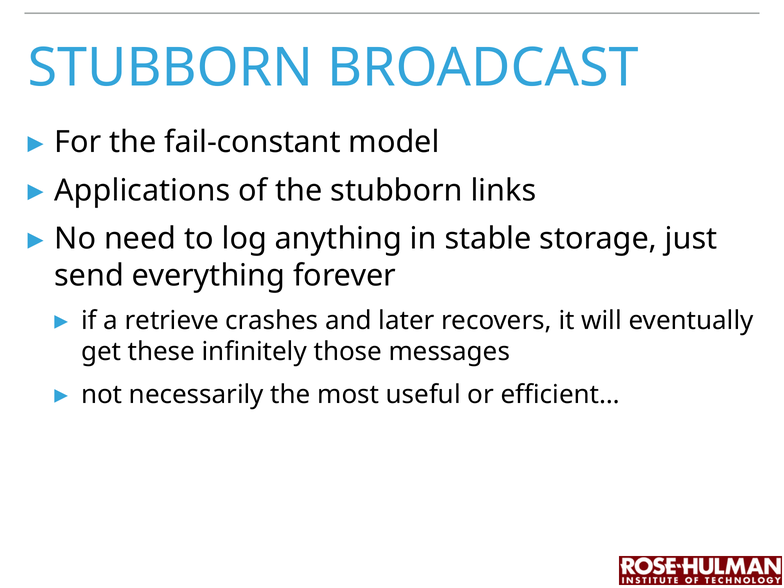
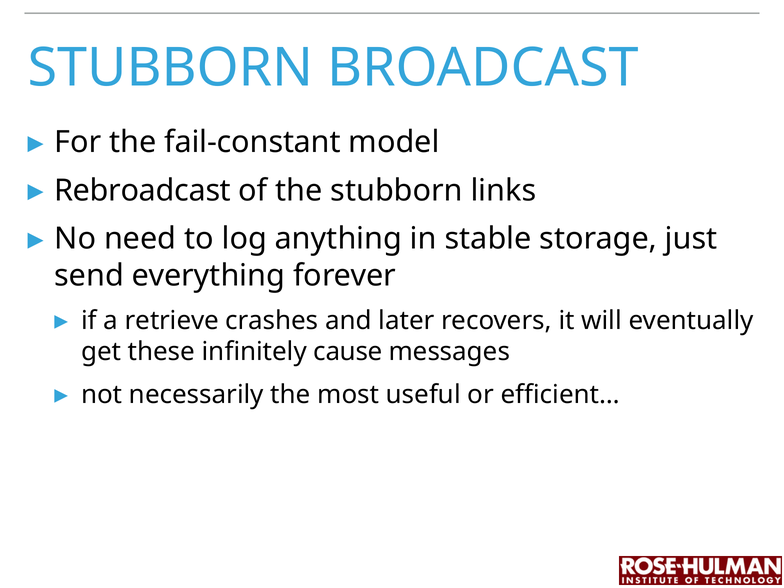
Applications: Applications -> Rebroadcast (143, 190)
those: those -> cause (348, 352)
